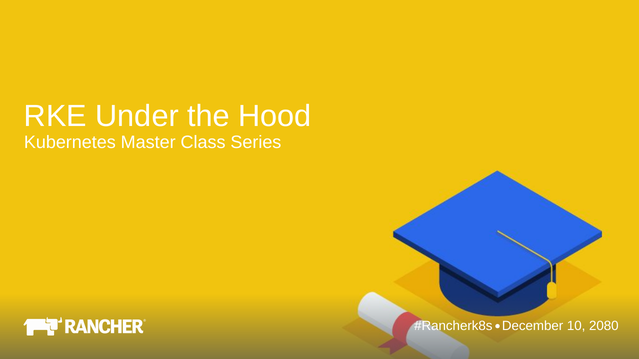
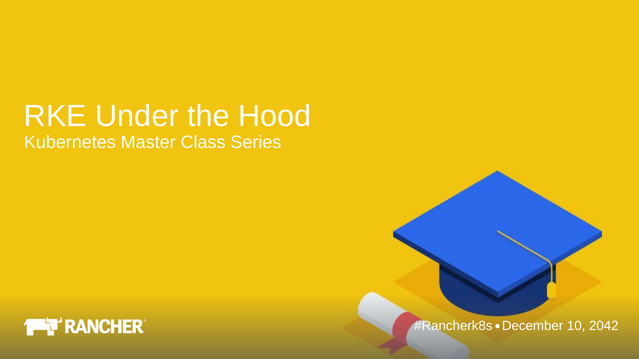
2080: 2080 -> 2042 (604, 326)
